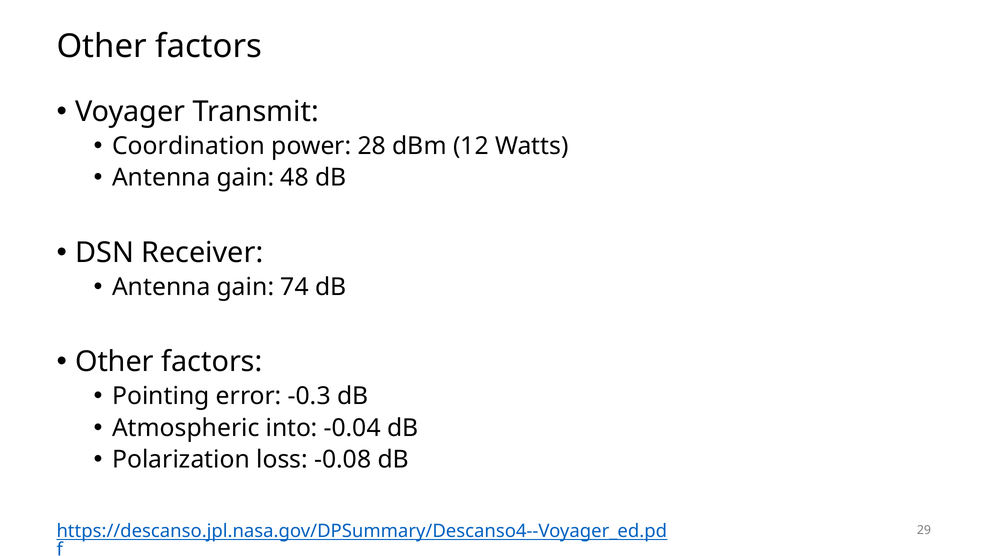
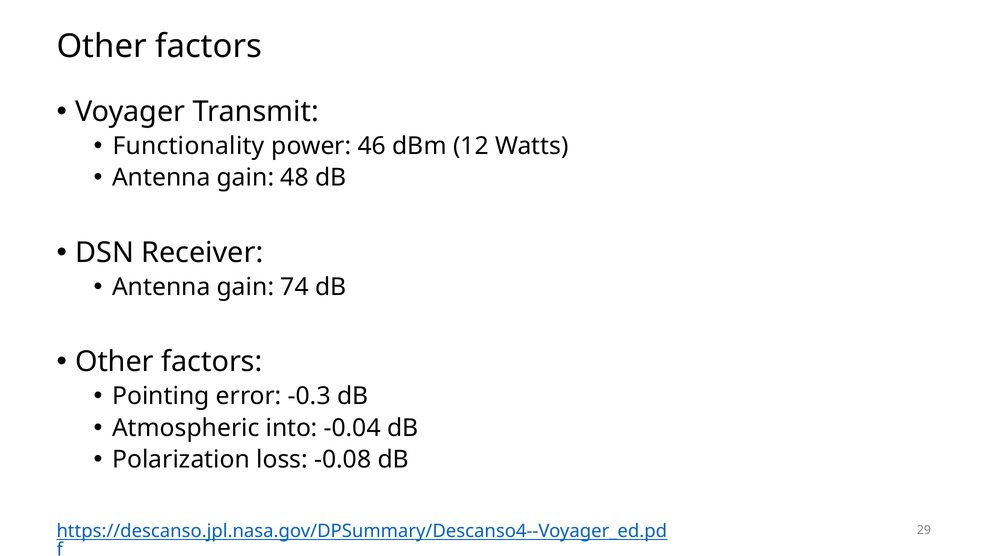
Coordination: Coordination -> Functionality (189, 146)
28: 28 -> 46 (372, 146)
